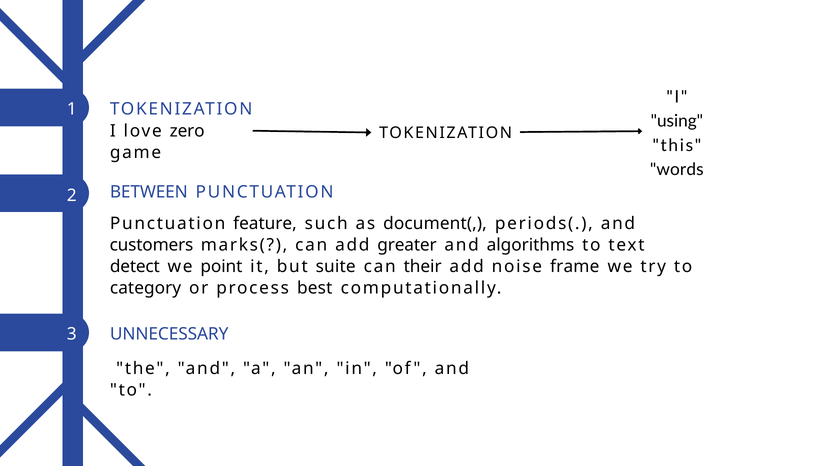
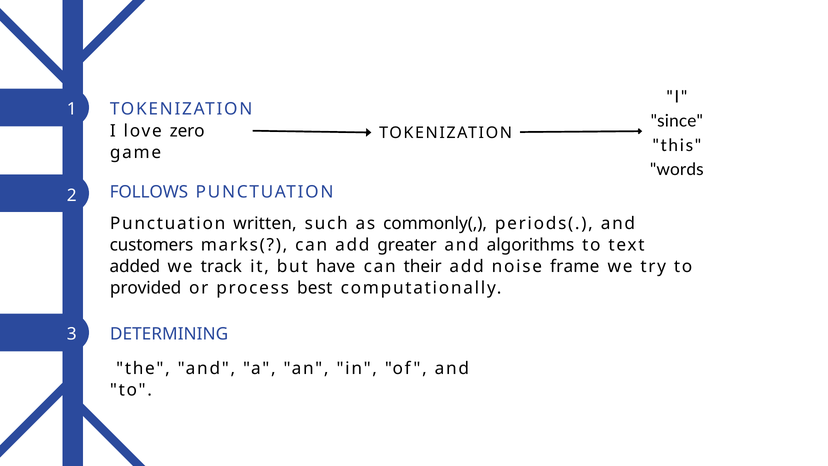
using: using -> since (677, 121)
BETWEEN: BETWEEN -> FOLLOWS (149, 192)
feature: feature -> written (265, 223)
document(: document( -> commonly( (435, 223)
detect: detect -> added (135, 267)
point: point -> track (221, 267)
suite: suite -> have (336, 267)
category: category -> provided (146, 288)
UNNECESSARY: UNNECESSARY -> DETERMINING (169, 334)
